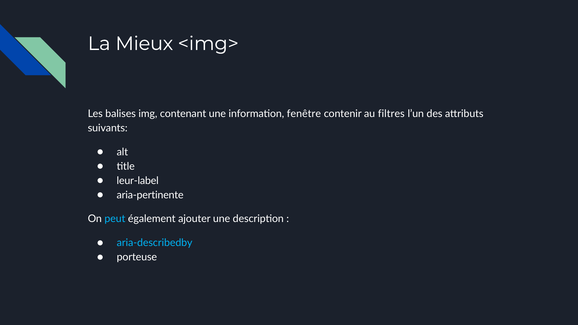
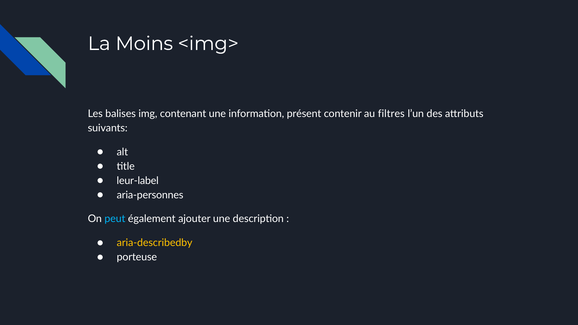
Mieux: Mieux -> Moins (144, 44)
fenêtre: fenêtre -> présent (304, 114)
aria-pertinente: aria-pertinente -> aria-personnes (150, 195)
aria-describedby colour: light blue -> yellow (155, 243)
